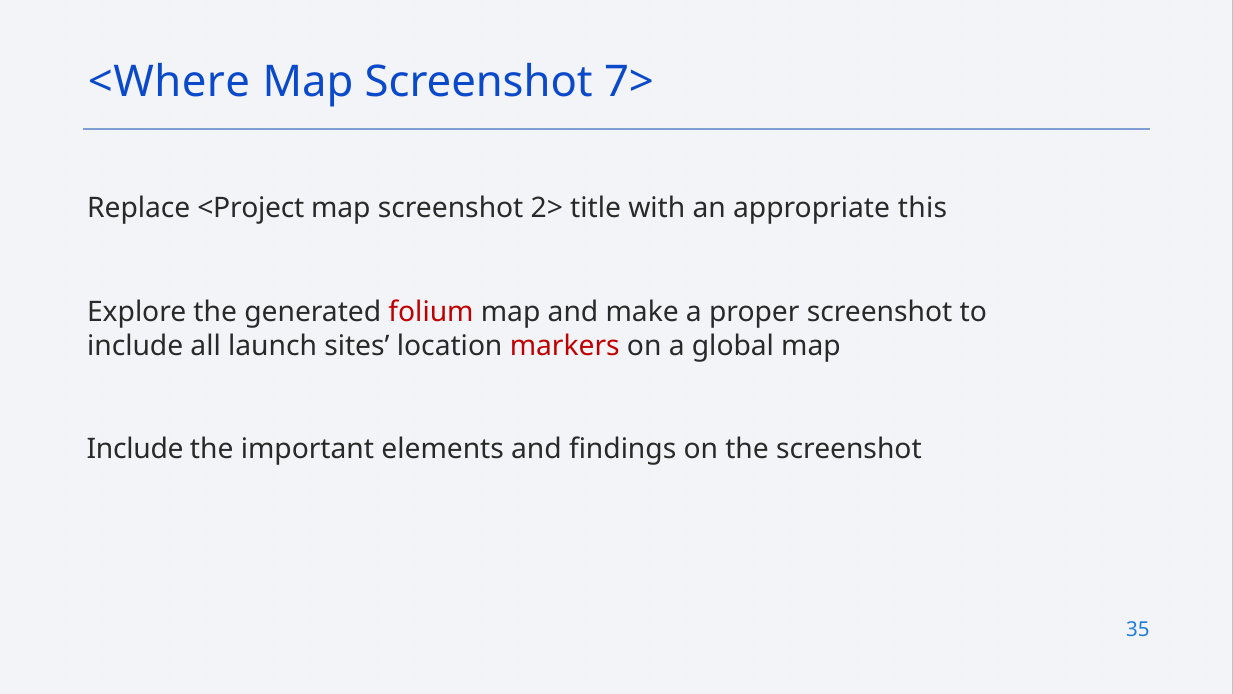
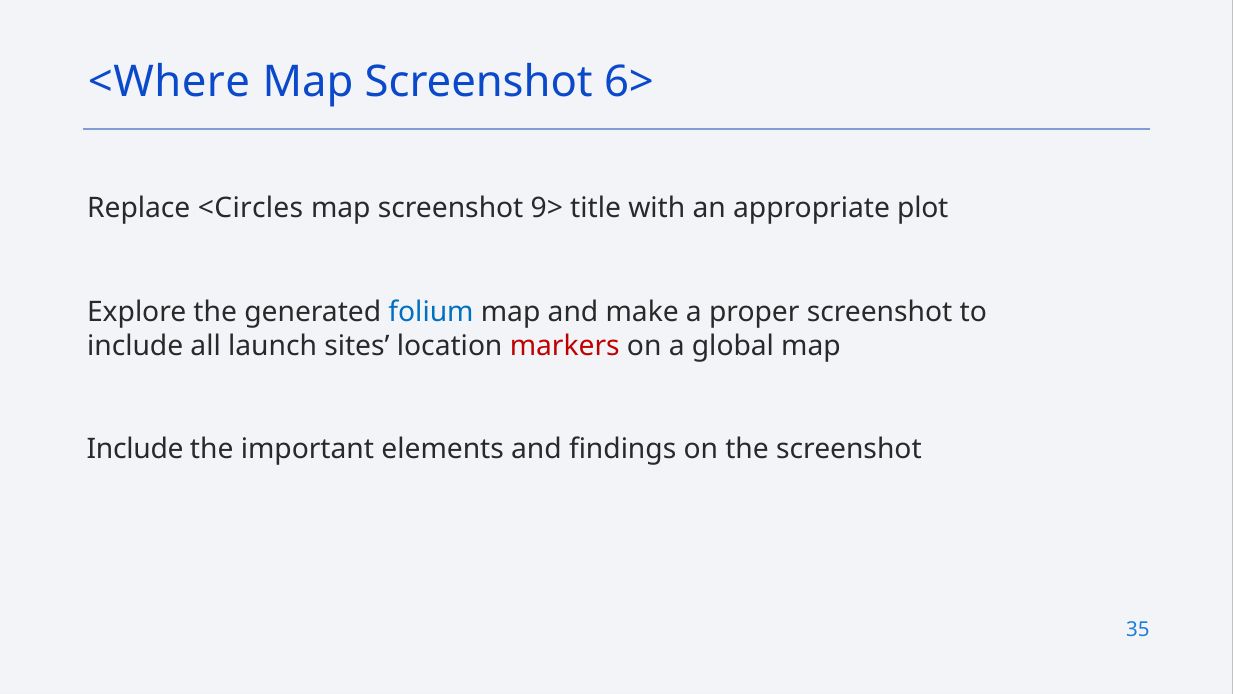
7>: 7> -> 6> (629, 82)
<Project: <Project -> <Circles (251, 208)
2>: 2> -> 9> (547, 208)
this: this -> plot (923, 208)
folium colour: red -> blue (431, 312)
